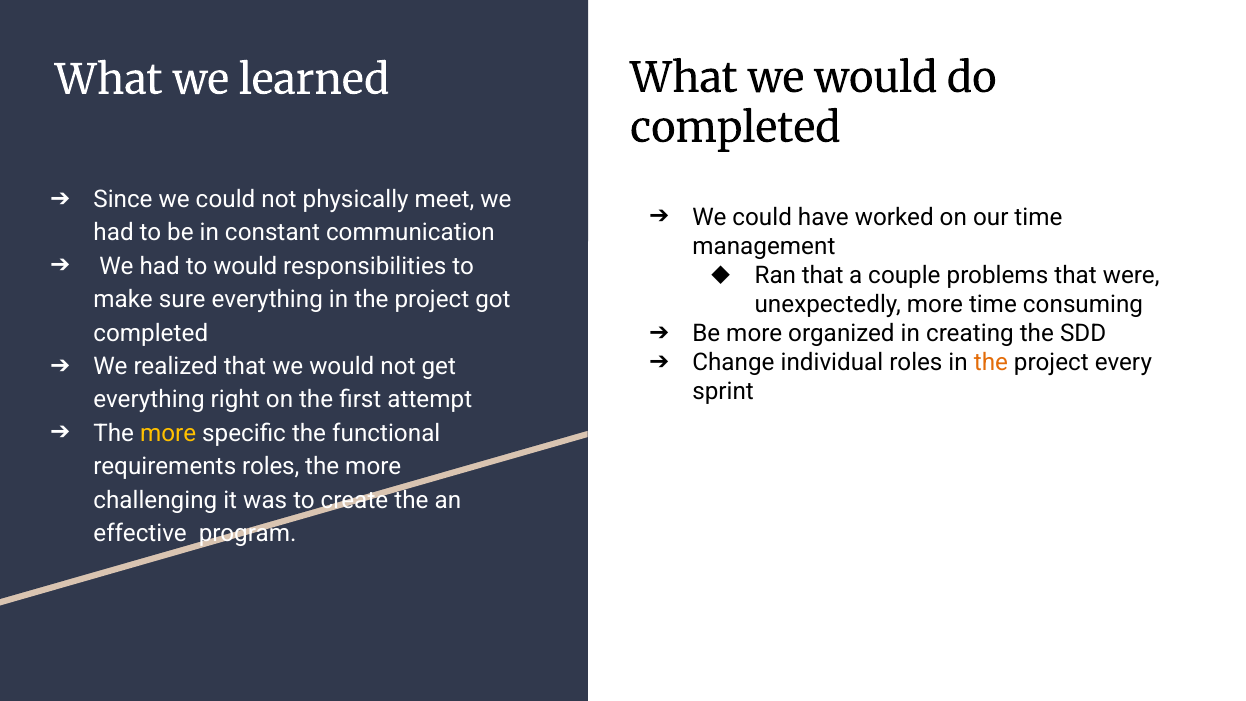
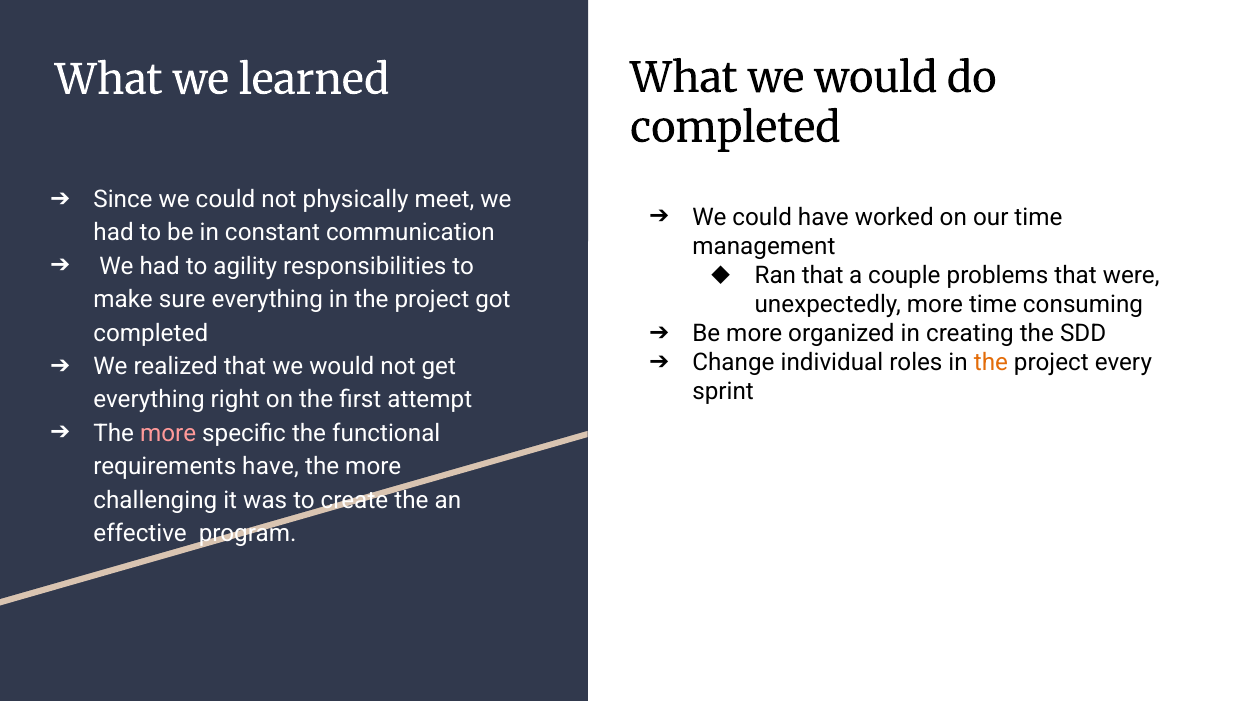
to would: would -> agility (245, 266)
more colour: yellow -> pink (168, 433)
requirements roles: roles -> have (271, 467)
